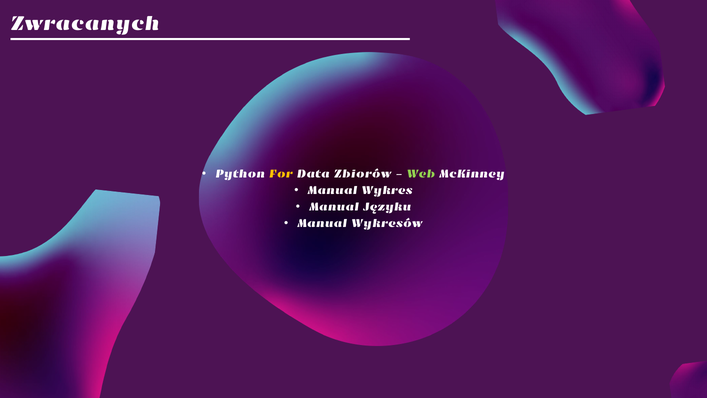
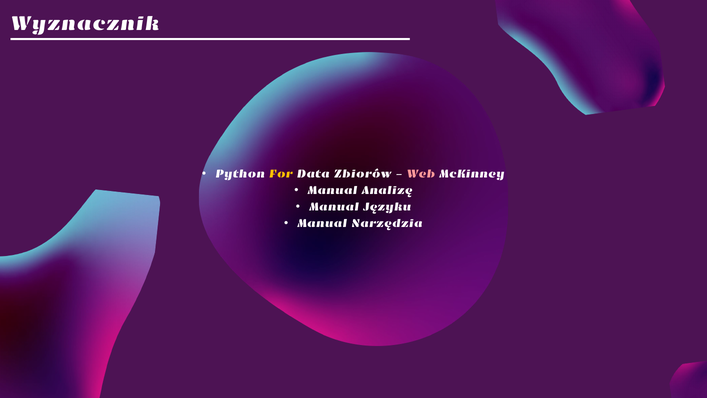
Zwracanych: Zwracanych -> Wyznacznik (85, 23)
Web colour: light green -> pink (421, 174)
Wykres: Wykres -> Analizę (387, 190)
Wykresów: Wykresów -> Narzędzia (387, 223)
